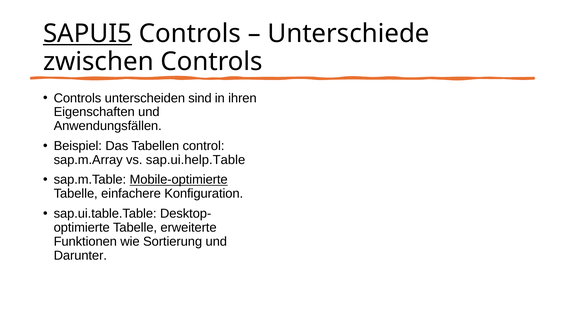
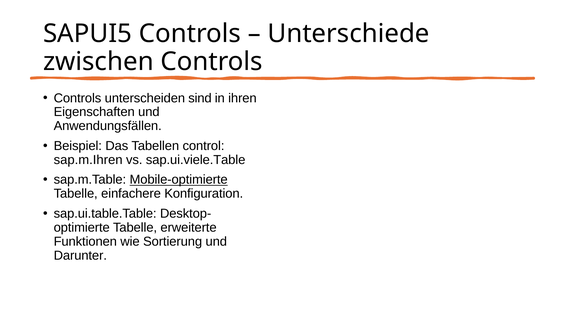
SAPUI5 underline: present -> none (88, 33)
sap.m.Array: sap.m.Array -> sap.m.Ihren (88, 160)
sap.ui.help.Table: sap.ui.help.Table -> sap.ui.viele.Table (196, 160)
